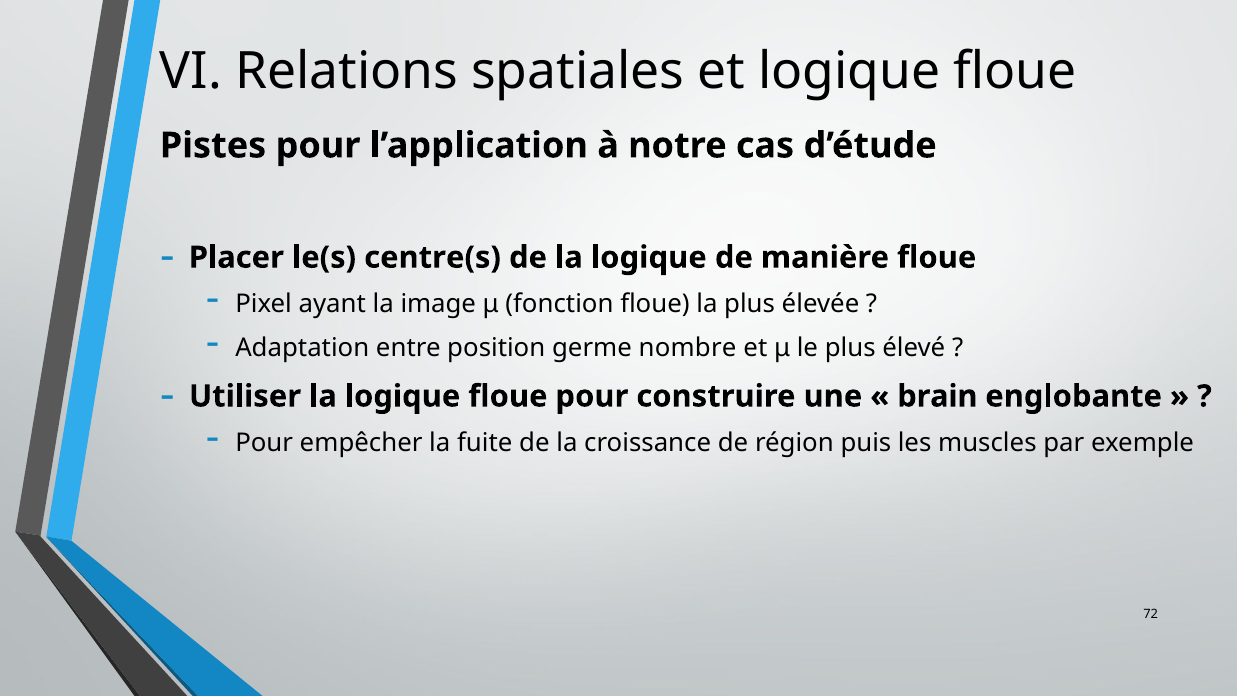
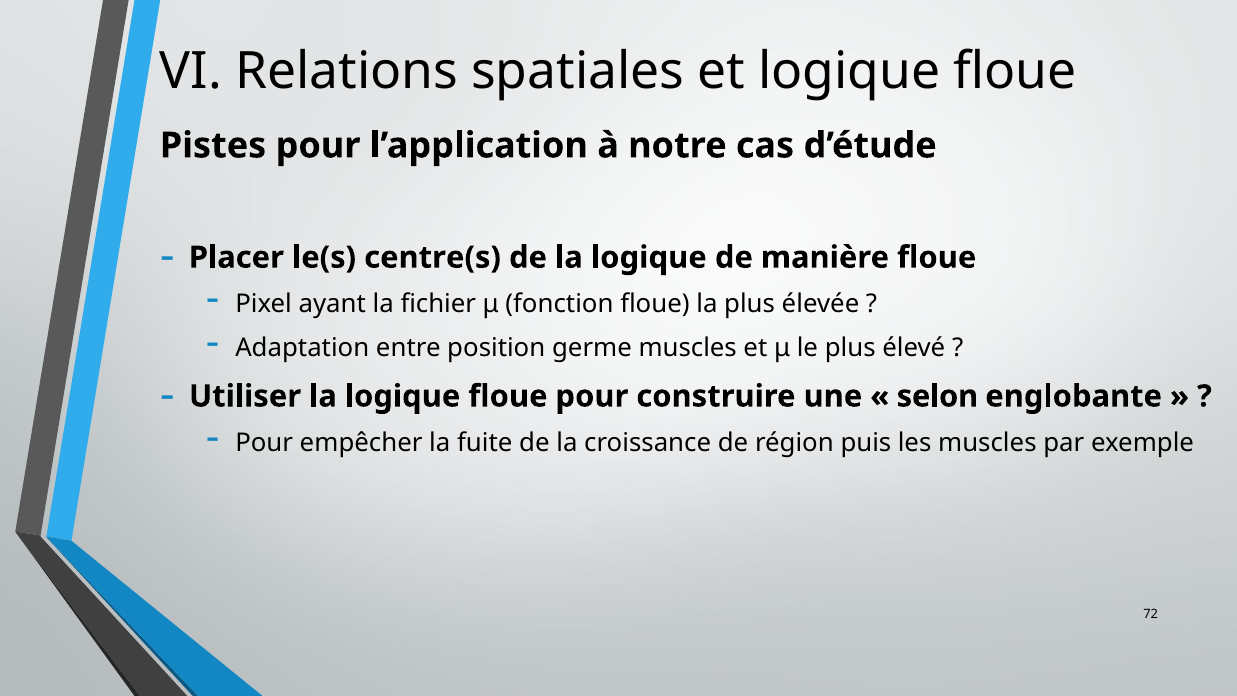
image: image -> fichier (438, 304)
germe nombre: nombre -> muscles (688, 348)
brain: brain -> selon (937, 396)
